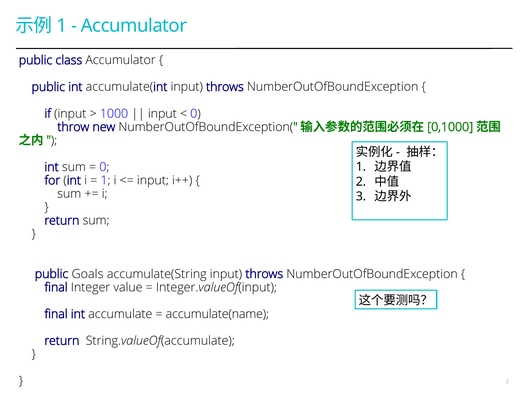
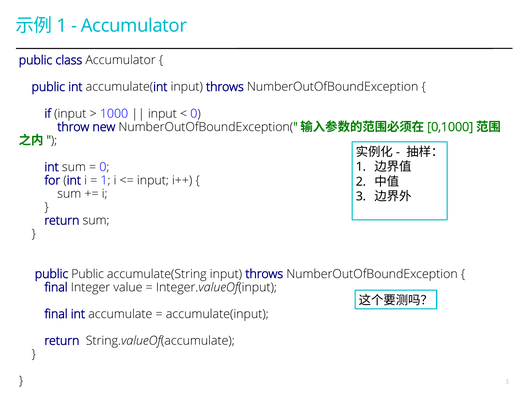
public Goals: Goals -> Public (88, 274)
accumulate(name: accumulate(name -> accumulate(input (217, 314)
